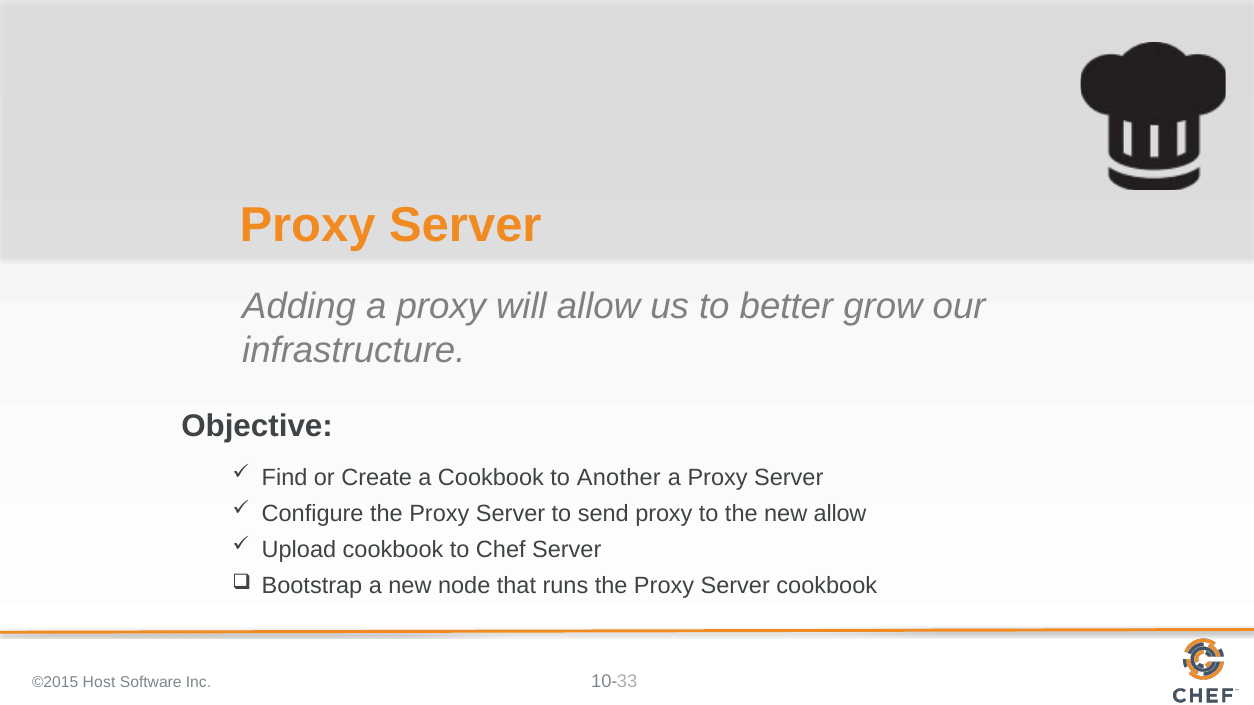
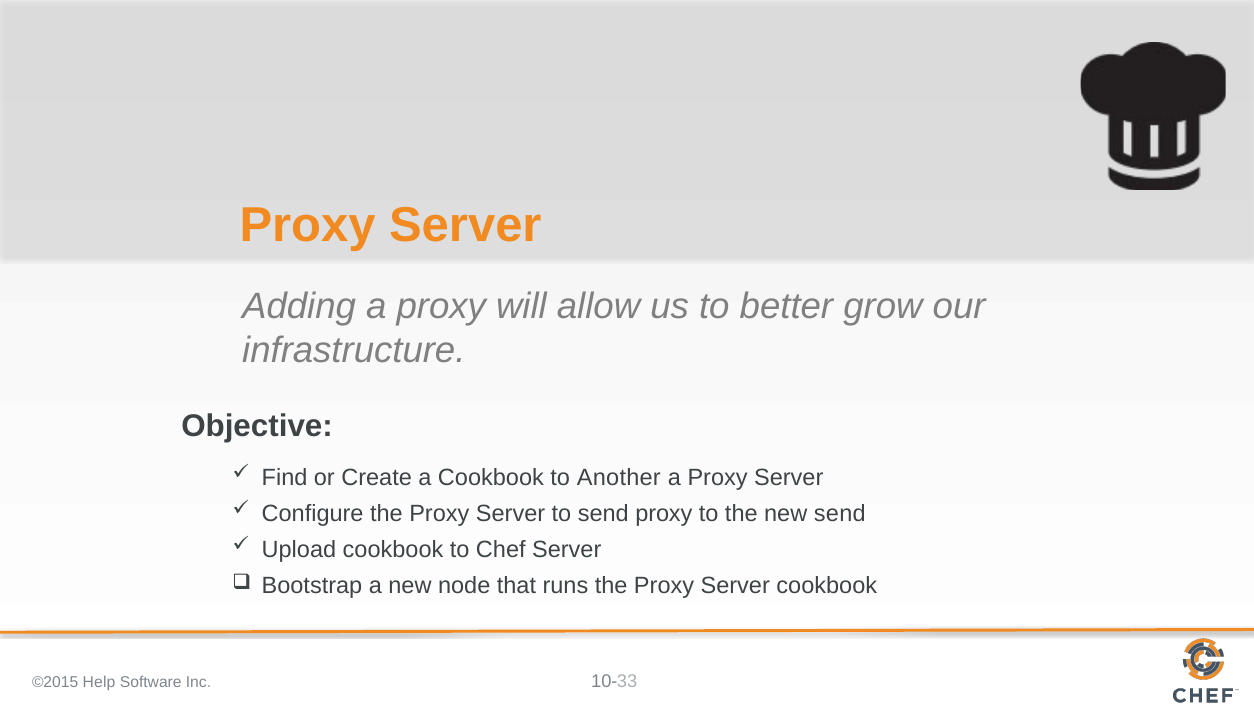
new allow: allow -> send (840, 514)
Host: Host -> Help (99, 682)
